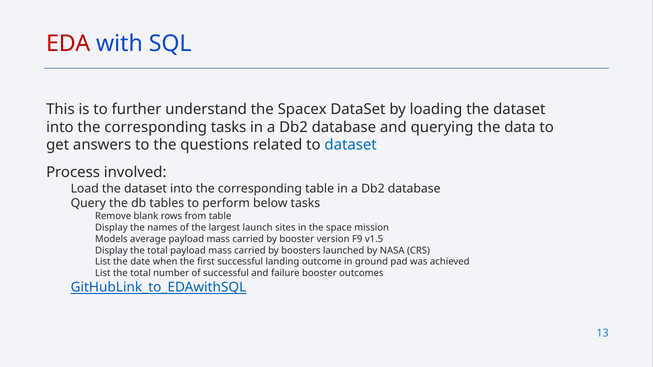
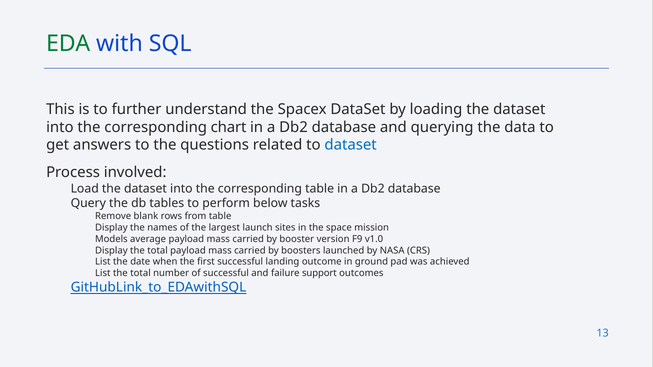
EDA colour: red -> green (68, 44)
corresponding tasks: tasks -> chart (229, 127)
v1.5: v1.5 -> v1.0 (374, 239)
failure booster: booster -> support (319, 273)
